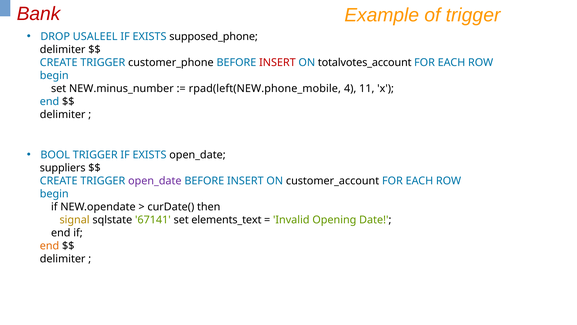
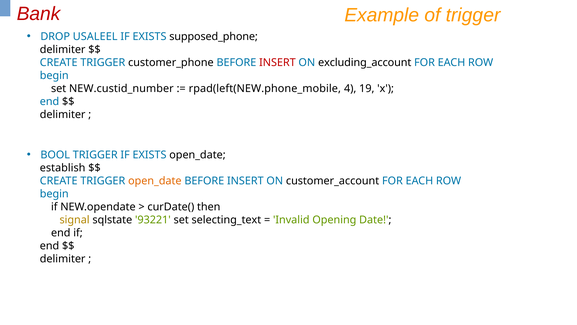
totalvotes_account: totalvotes_account -> excluding_account (365, 62)
NEW.minus_number: NEW.minus_number -> NEW.custid_number (121, 88)
11: 11 -> 19 (367, 88)
suppliers: suppliers -> establish (63, 168)
open_date colour: purple -> orange (155, 181)
67141: 67141 -> 93221 (153, 220)
elements_text: elements_text -> selecting_text (226, 220)
end colour: orange -> black (50, 245)
